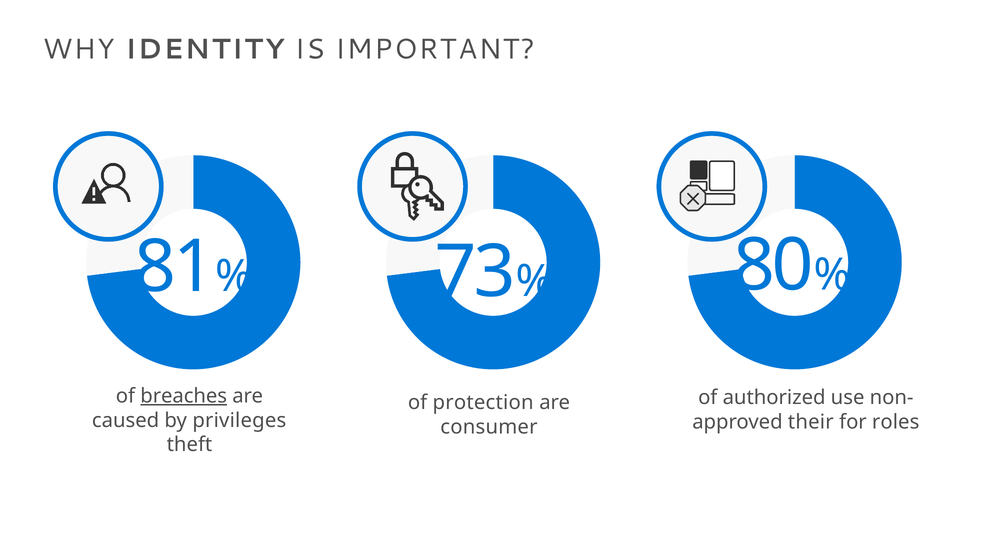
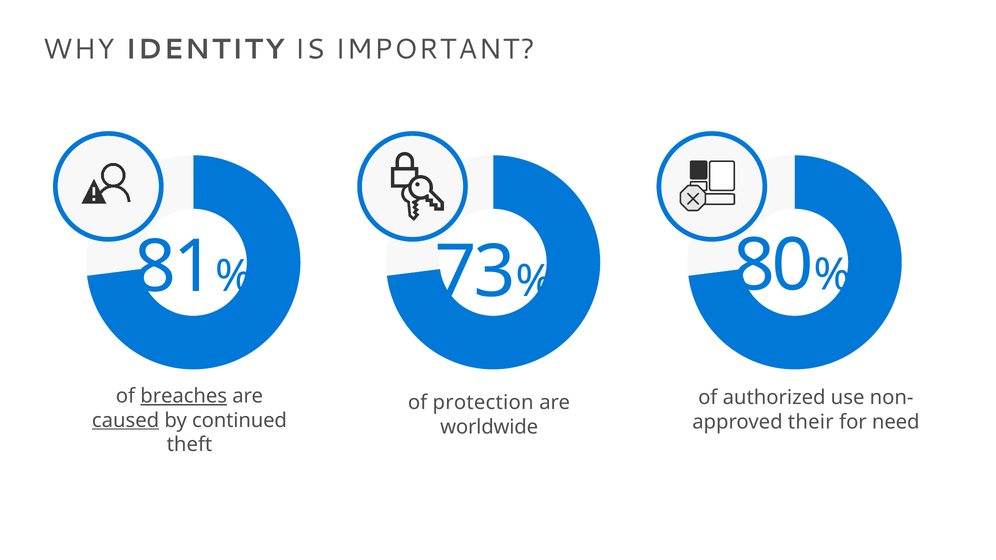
caused underline: none -> present (126, 421)
privileges: privileges -> continued (240, 421)
roles: roles -> need (896, 422)
consumer: consumer -> worldwide (489, 427)
